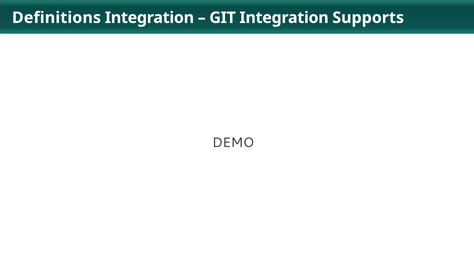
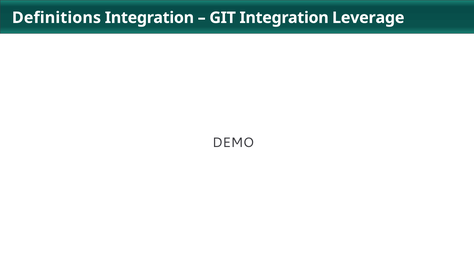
Supports: Supports -> Leverage (368, 18)
